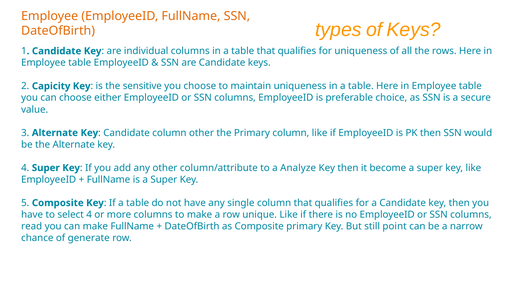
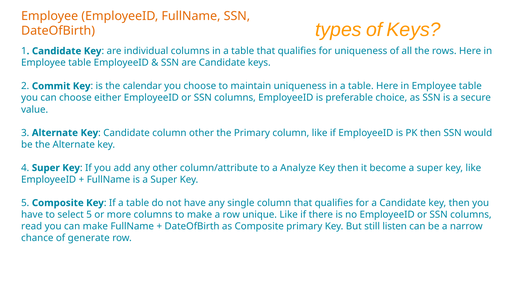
Capicity: Capicity -> Commit (51, 86)
sensitive: sensitive -> calendar (142, 86)
select 4: 4 -> 5 (89, 215)
point: point -> listen (395, 226)
